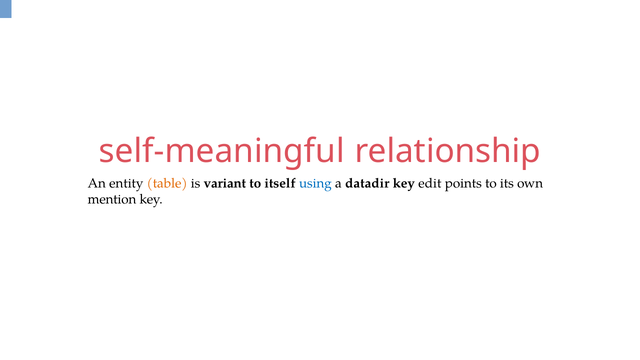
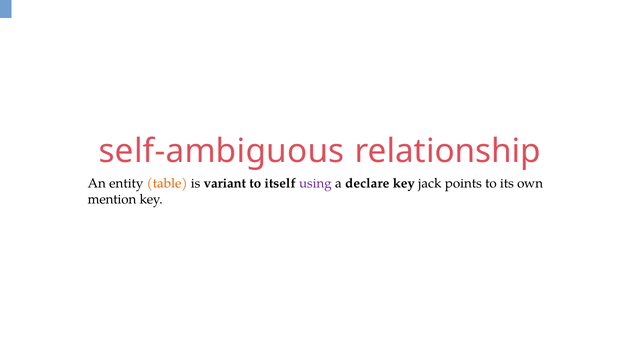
self-meaningful: self-meaningful -> self-ambiguous (222, 151)
using colour: blue -> purple (315, 183)
datadir: datadir -> declare (367, 183)
edit: edit -> jack (430, 183)
